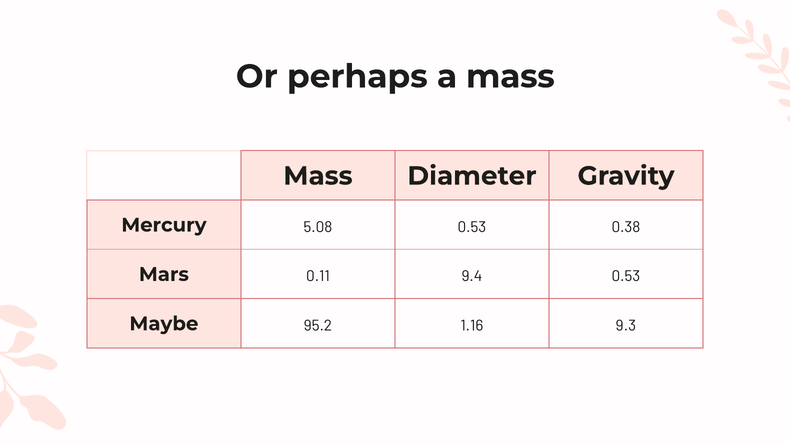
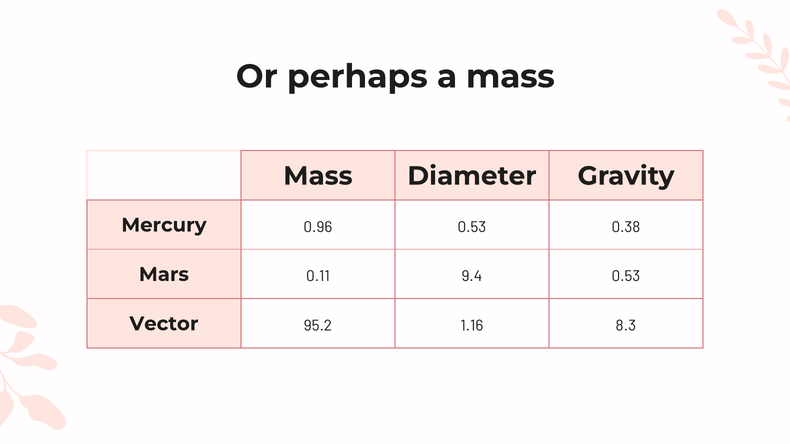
5.08: 5.08 -> 0.96 (318, 227)
Maybe: Maybe -> Vector (164, 324)
9.3: 9.3 -> 8.3 (626, 326)
